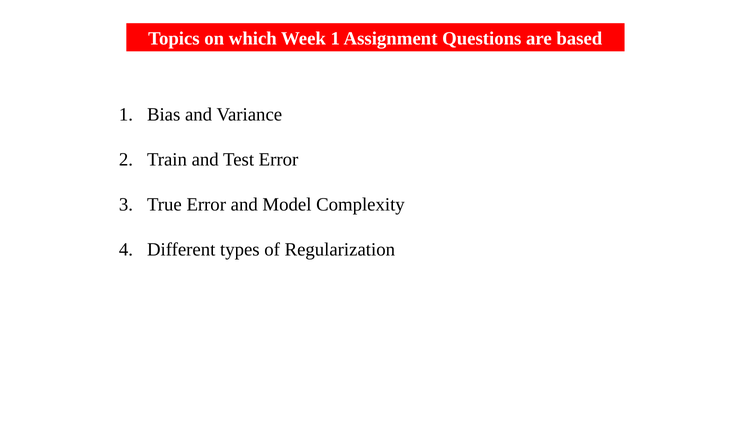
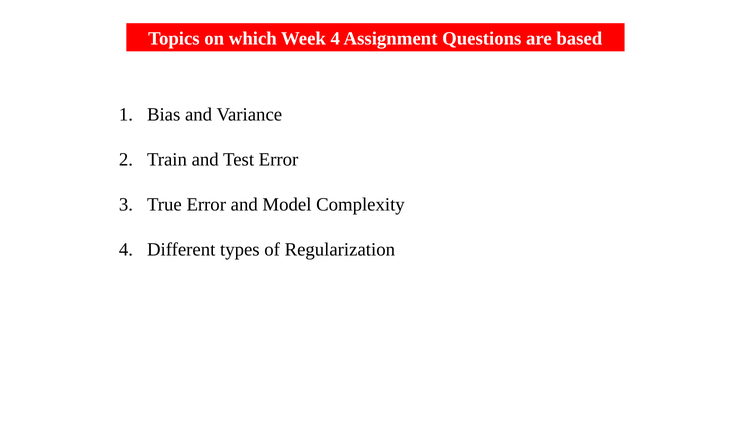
Week 1: 1 -> 4 (335, 39)
